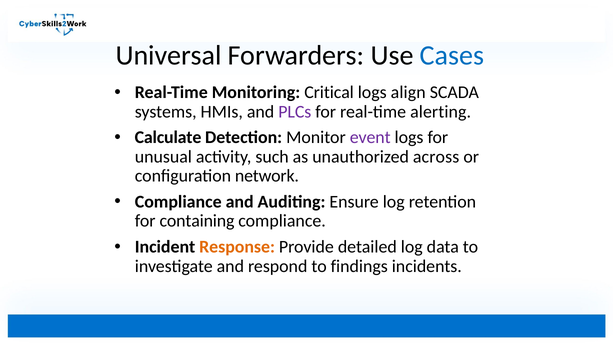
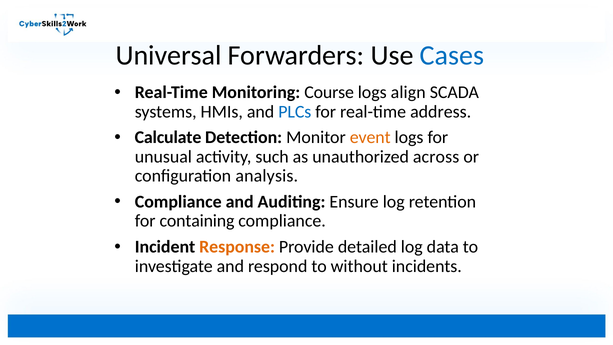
Critical: Critical -> Course (329, 92)
PLCs colour: purple -> blue (295, 112)
alerting: alerting -> address (441, 112)
event colour: purple -> orange (370, 137)
network: network -> analysis (267, 176)
findings: findings -> without (359, 266)
